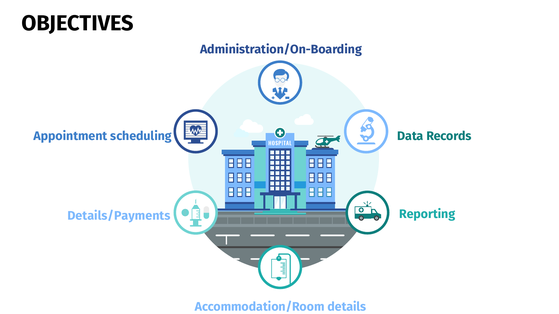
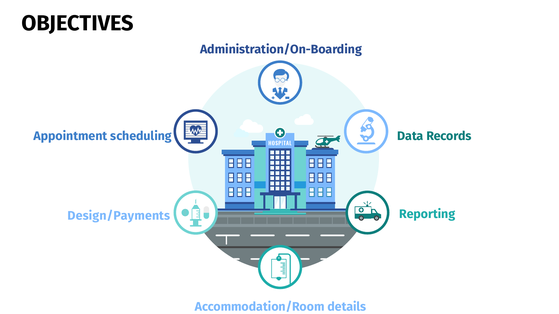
Details/Payments: Details/Payments -> Design/Payments (119, 216)
